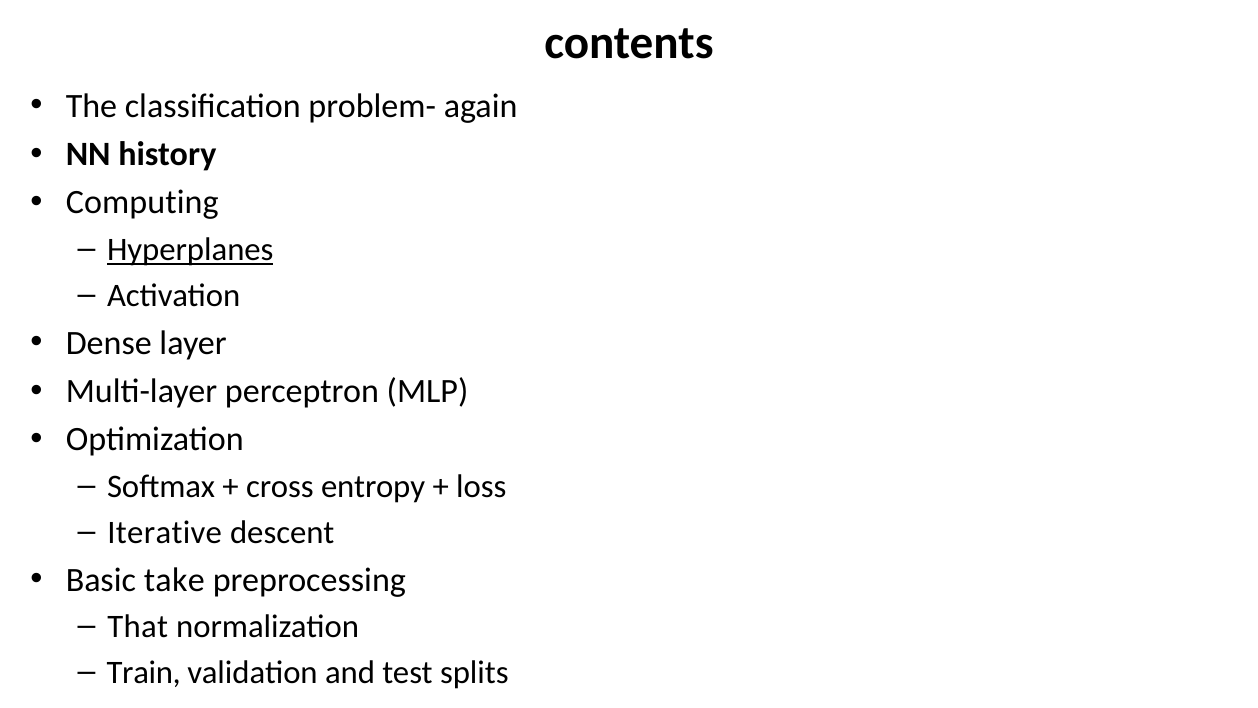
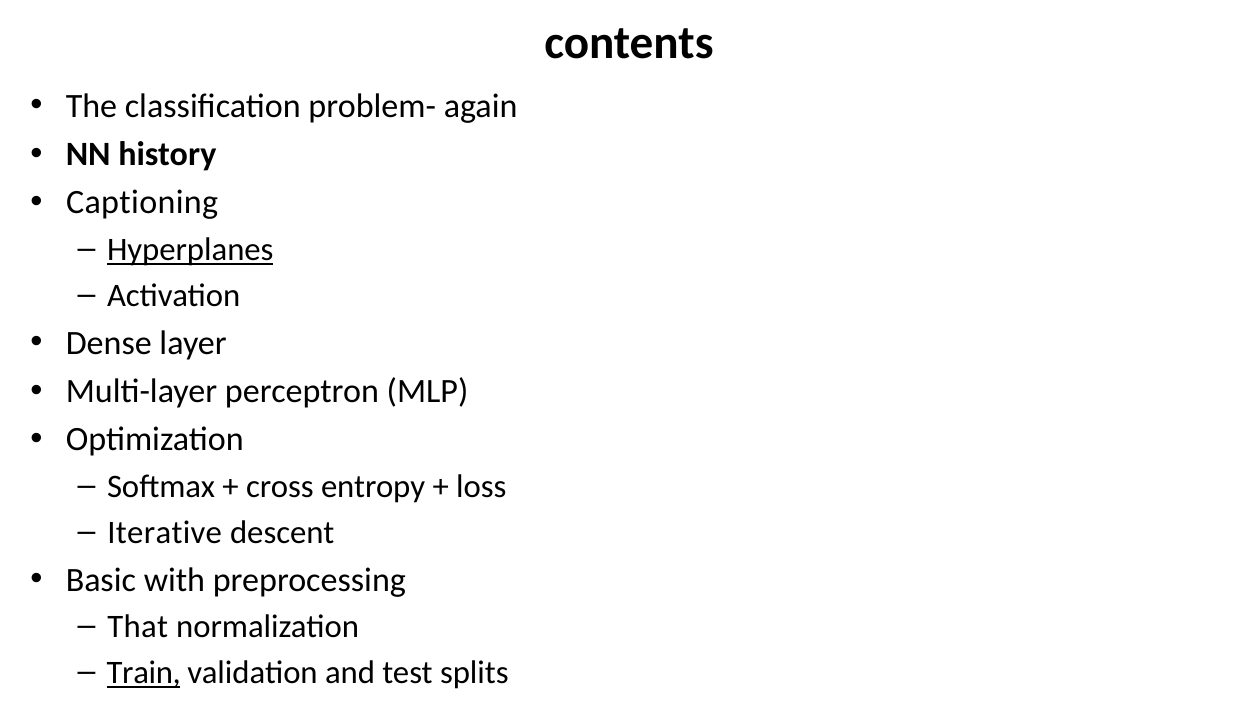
Computing: Computing -> Captioning (142, 203)
take: take -> with (174, 580)
Train underline: none -> present (144, 673)
